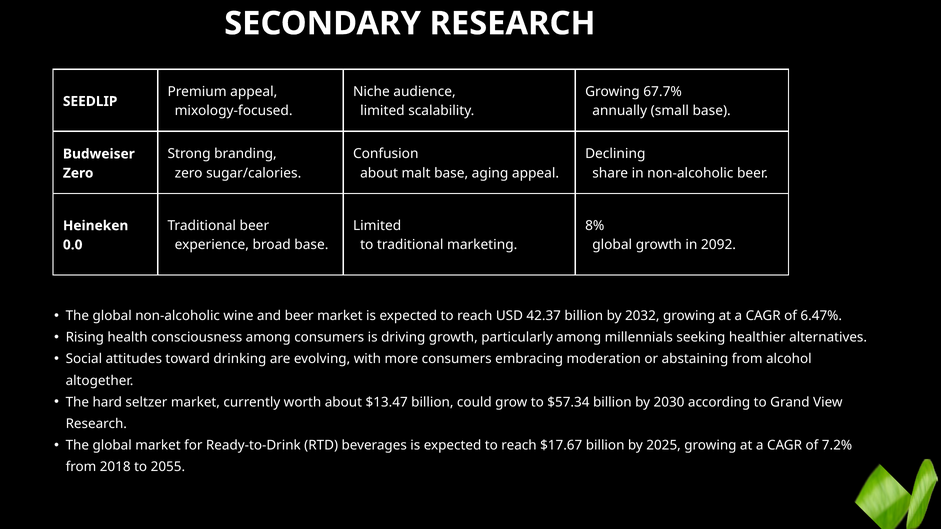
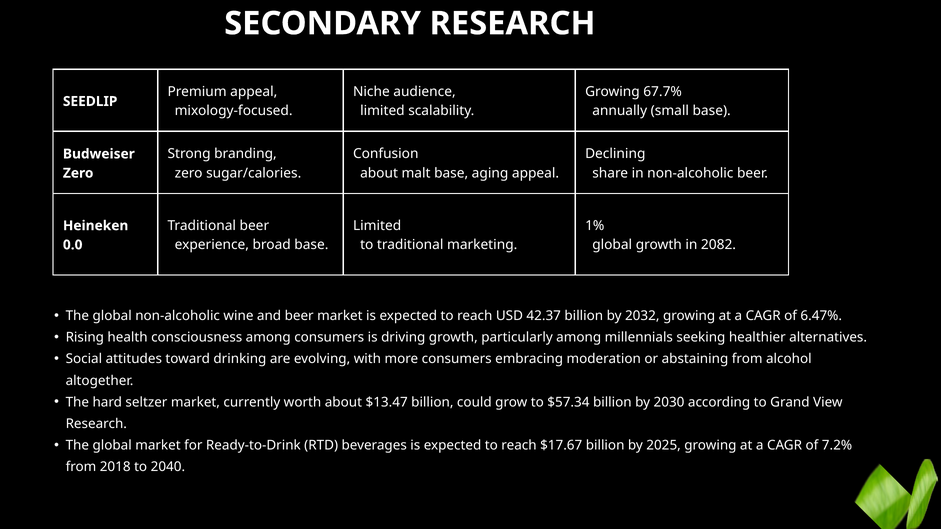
8%: 8% -> 1% (595, 226)
2092: 2092 -> 2082 (719, 245)
2055: 2055 -> 2040 (168, 467)
